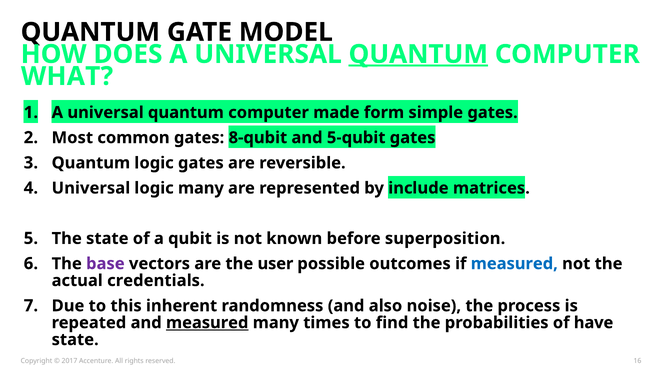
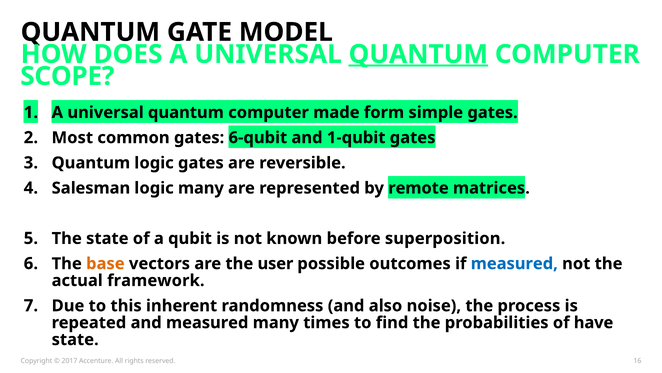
WHAT: WHAT -> SCOPE (67, 76)
8-qubit: 8-qubit -> 6-qubit (258, 137)
5-qubit: 5-qubit -> 1-qubit (356, 137)
Universal: Universal -> Salesman (91, 188)
include: include -> remote (418, 188)
base colour: purple -> orange (105, 263)
credentials: credentials -> framework (156, 280)
measured underline: present -> none (207, 322)
